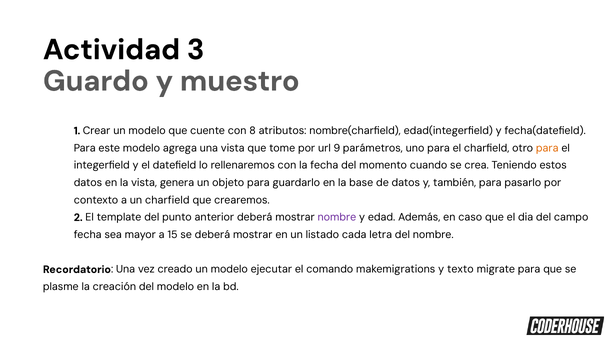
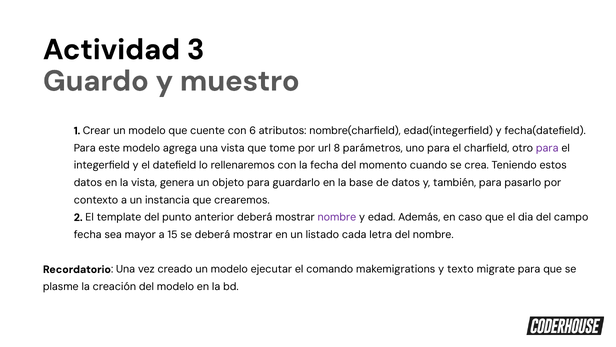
8: 8 -> 6 (253, 131)
9: 9 -> 8 (337, 148)
para colour: orange -> purple (547, 148)
un charfield: charfield -> instancia (167, 200)
